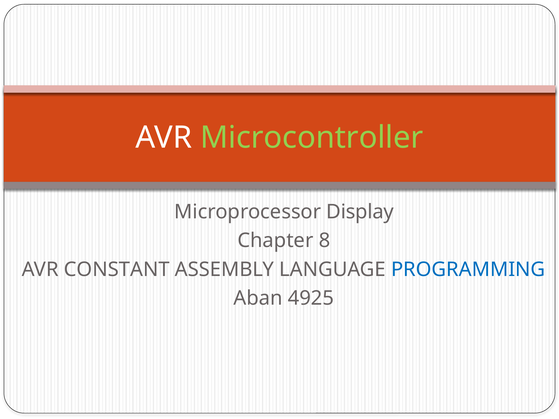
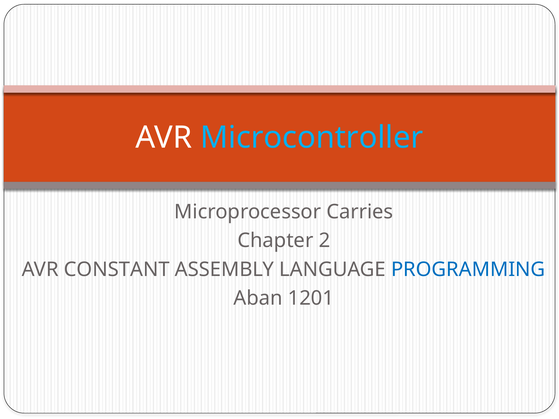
Microcontroller colour: light green -> light blue (312, 138)
Display: Display -> Carries (360, 212)
8: 8 -> 2 (324, 241)
4925: 4925 -> 1201 (311, 298)
